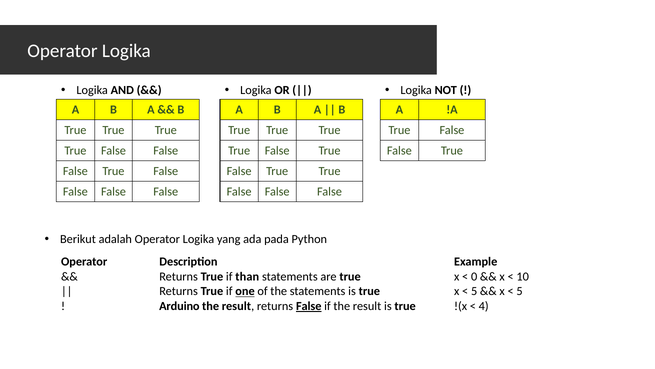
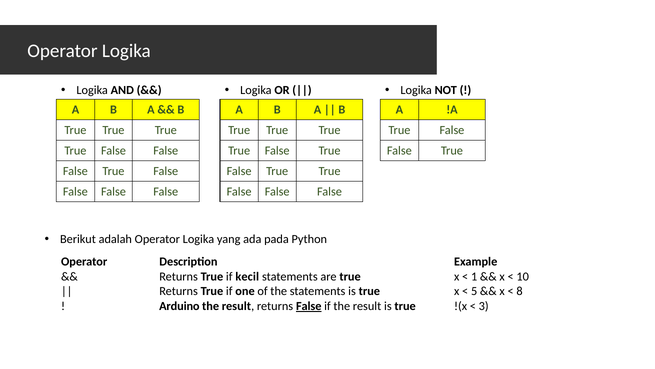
than: than -> kecil (247, 276)
0: 0 -> 1 (474, 276)
one underline: present -> none (245, 291)
5: 5 -> 8 (520, 291)
4: 4 -> 3 (484, 306)
